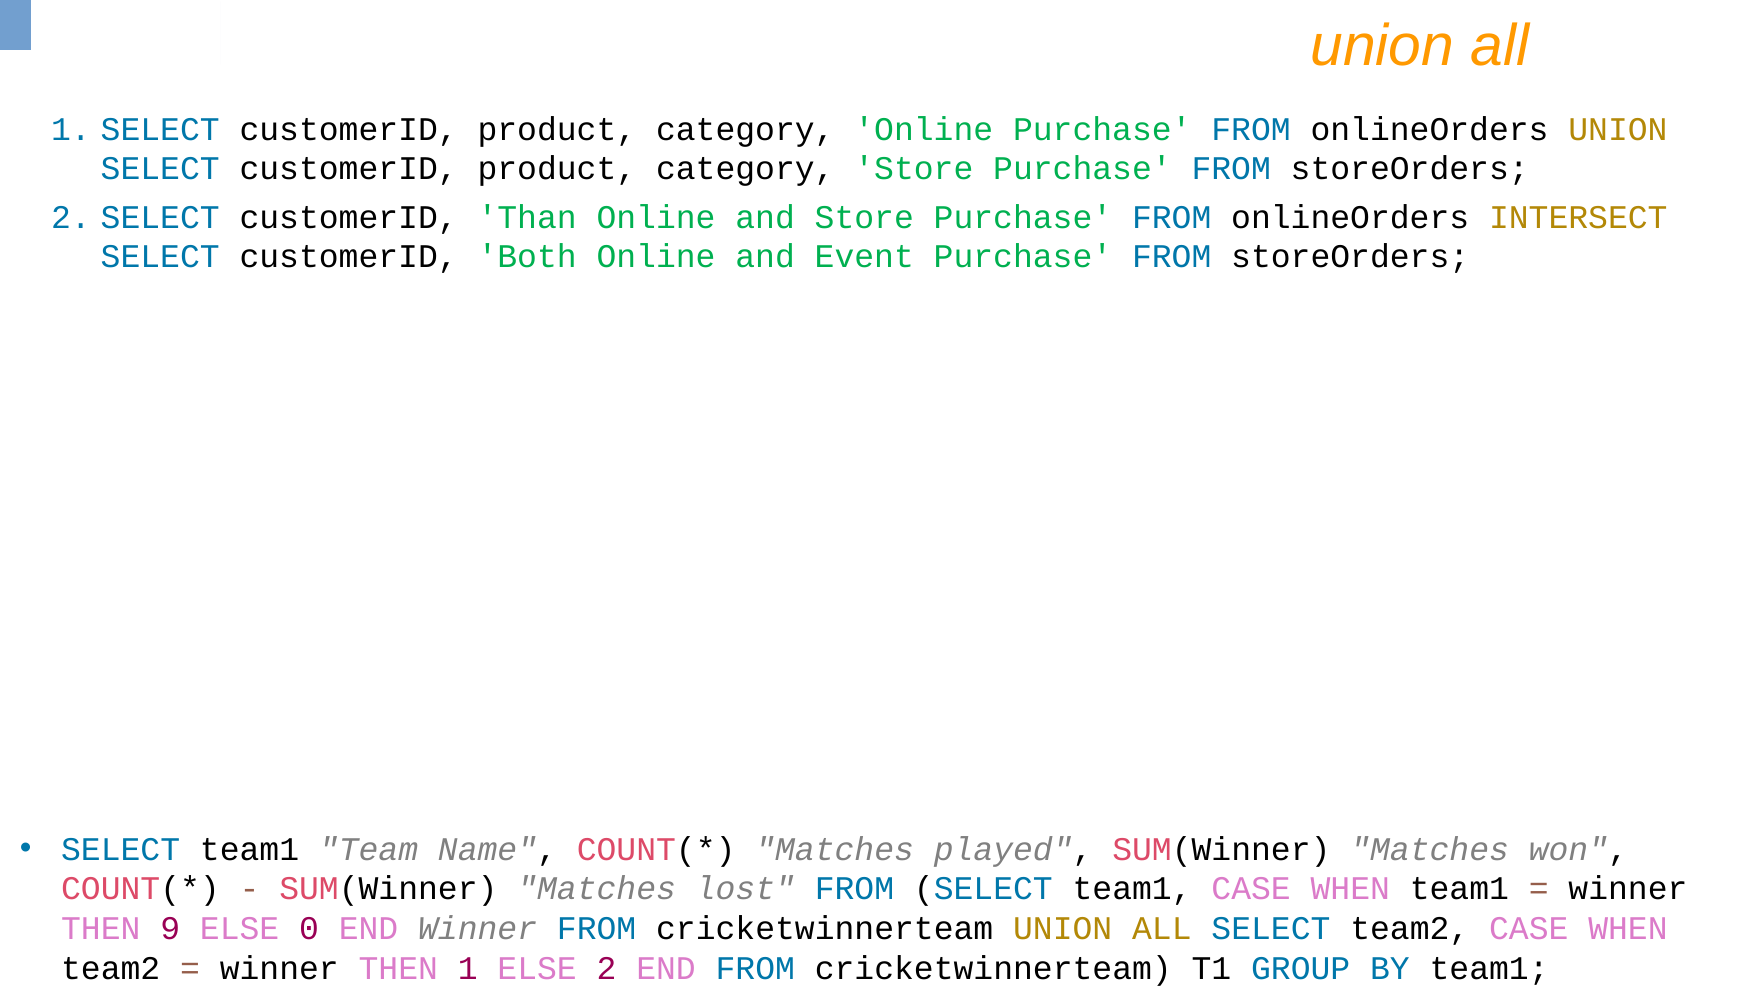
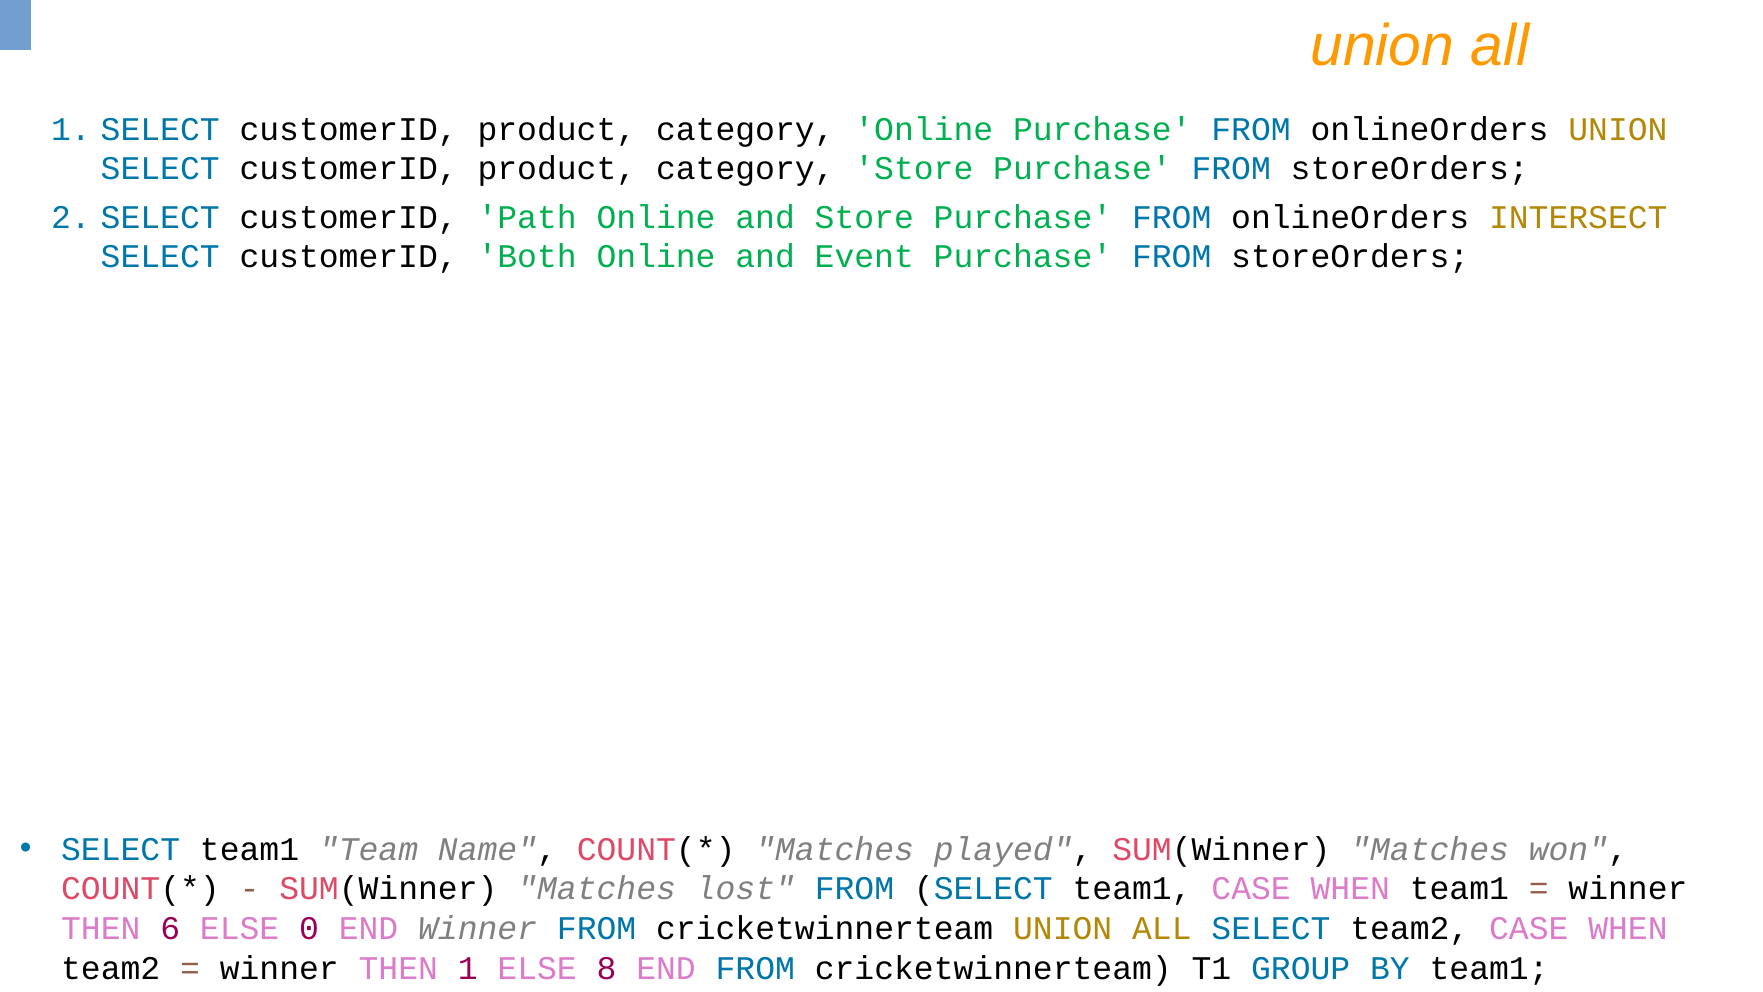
Than: Than -> Path (527, 217)
9: 9 -> 6 (170, 928)
ELSE 2: 2 -> 8 (607, 968)
